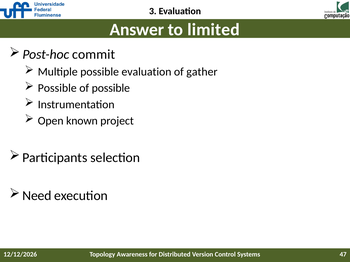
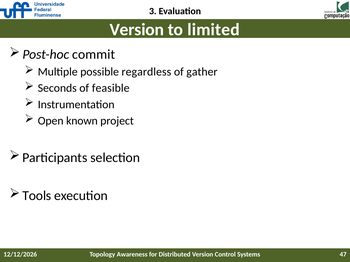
Answer: Answer -> Version (137, 30)
possible evaluation: evaluation -> regardless (146, 72)
Possible: Possible -> Seconds (57, 88)
of possible: possible -> feasible (111, 88)
Need: Need -> Tools (37, 196)
